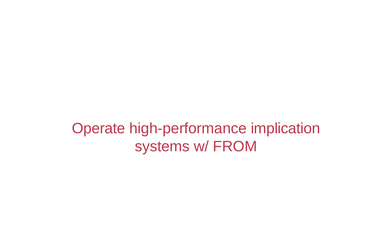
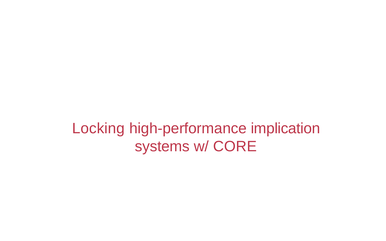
Operate: Operate -> Locking (98, 129)
FROM: FROM -> CORE (235, 147)
